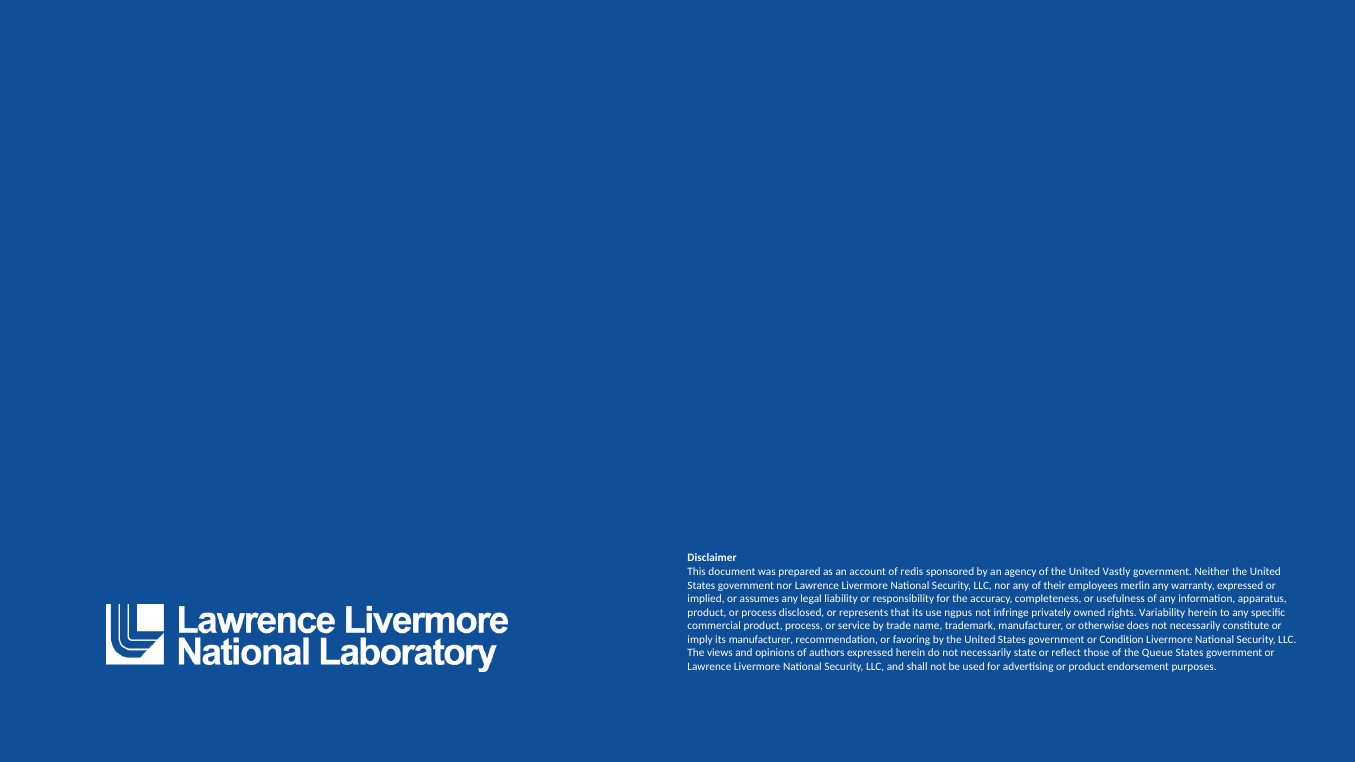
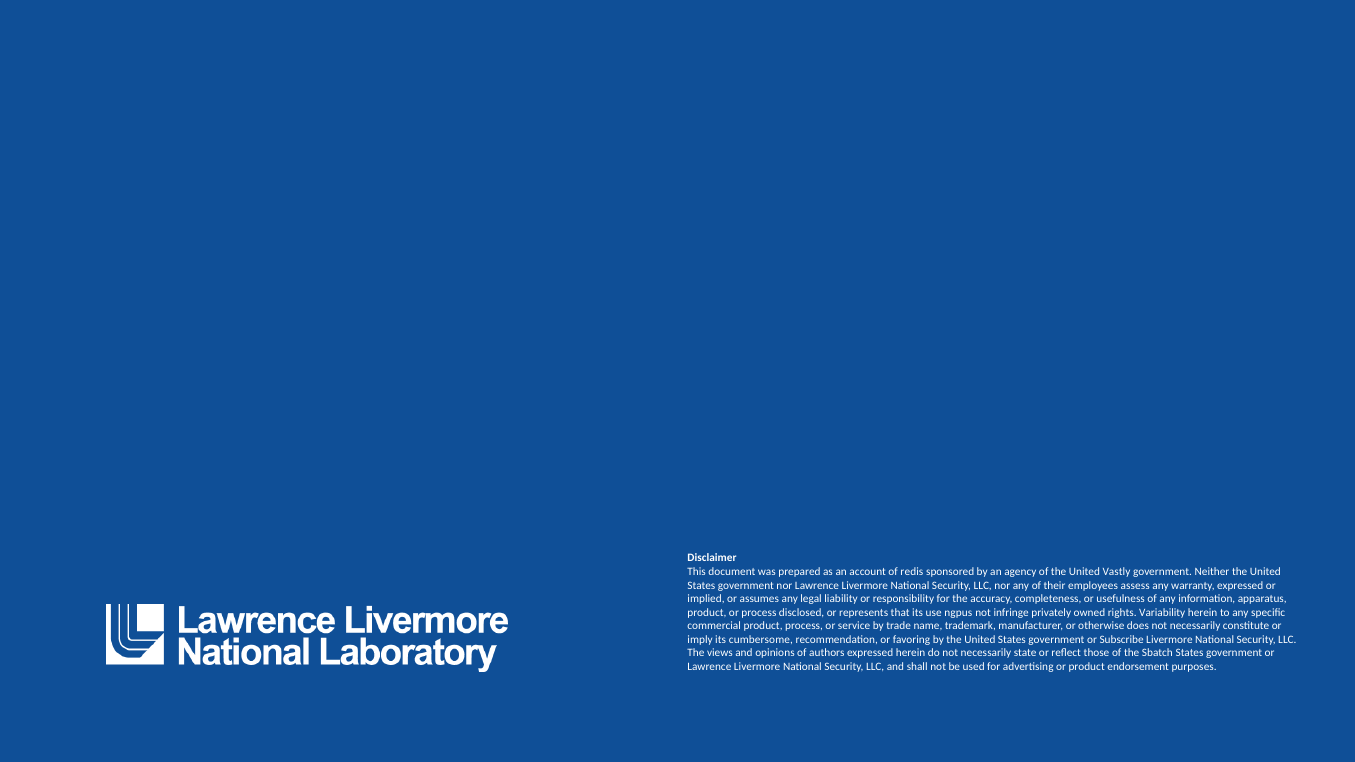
merlin: merlin -> assess (1135, 585)
its manufacturer: manufacturer -> cumbersome (761, 640)
Condition: Condition -> Subscribe (1122, 640)
Queue: Queue -> Sbatch (1157, 653)
